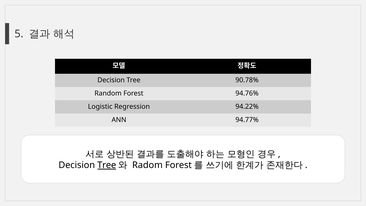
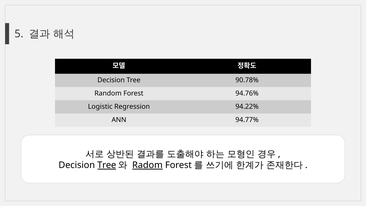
Radom underline: none -> present (147, 165)
